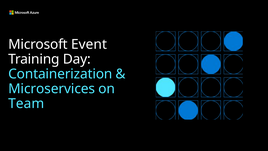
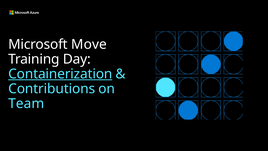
Event: Event -> Move (89, 44)
Containerization underline: none -> present (60, 74)
Microservices: Microservices -> Contributions (52, 89)
